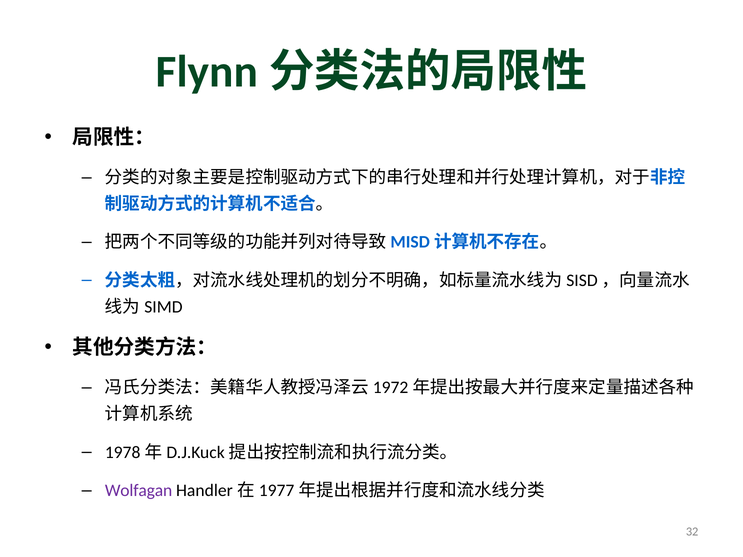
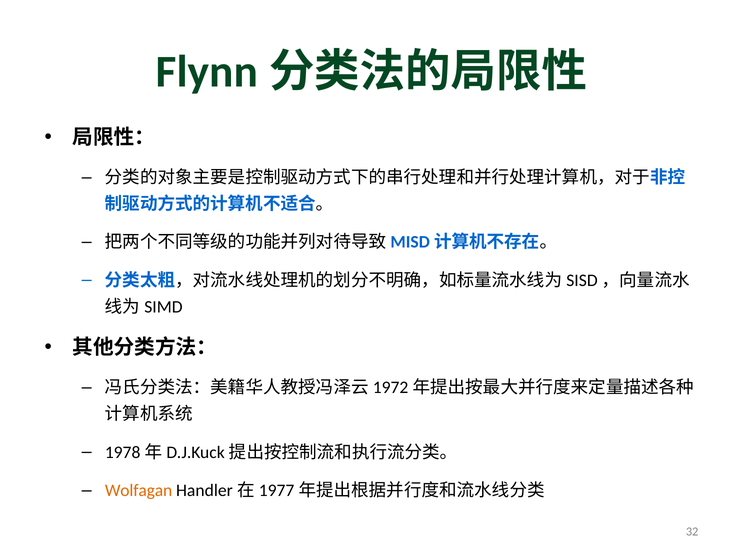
Wolfagan colour: purple -> orange (139, 491)
